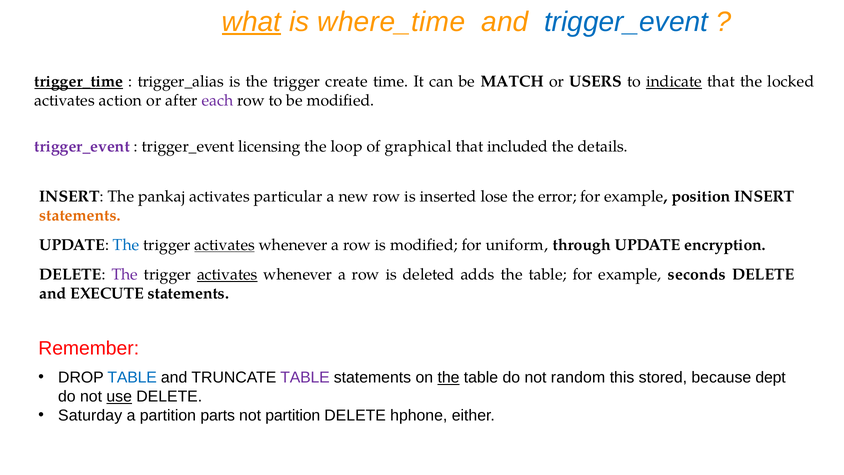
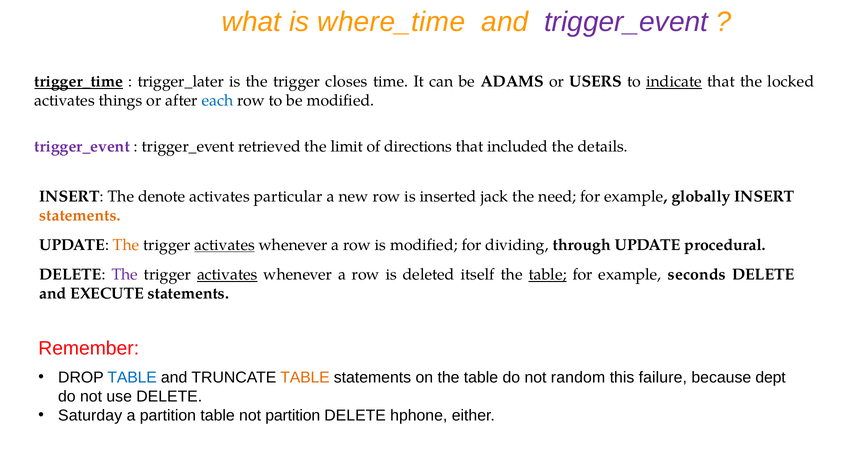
what underline: present -> none (252, 22)
trigger_event colour: blue -> purple (626, 22)
trigger_alias: trigger_alias -> trigger_later (181, 82)
create: create -> closes (347, 82)
MATCH: MATCH -> ADAMS (512, 82)
action: action -> things (121, 101)
each colour: purple -> blue (217, 101)
licensing: licensing -> retrieved (269, 146)
loop: loop -> limit (347, 146)
graphical: graphical -> directions (418, 146)
pankaj: pankaj -> denote (162, 196)
lose: lose -> jack (494, 196)
error: error -> need (557, 196)
position: position -> globally (701, 196)
The colour: blue -> orange (126, 245)
uniform: uniform -> dividing (517, 245)
encryption: encryption -> procedural (725, 245)
adds: adds -> itself (478, 274)
table underline: none -> present (548, 274)
TABLE colour: purple -> orange (305, 377)
the underline: present -> none (448, 377)
stored: stored -> failure (663, 377)
use underline: present -> none (119, 396)
partition parts: parts -> table (218, 415)
